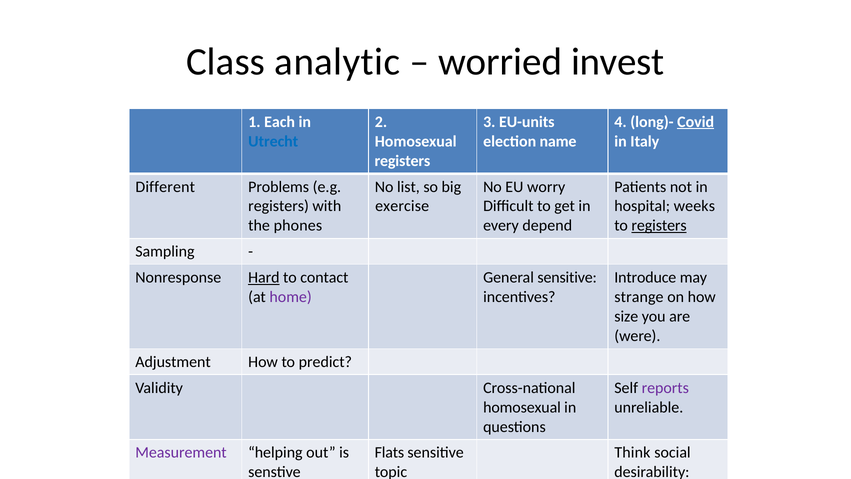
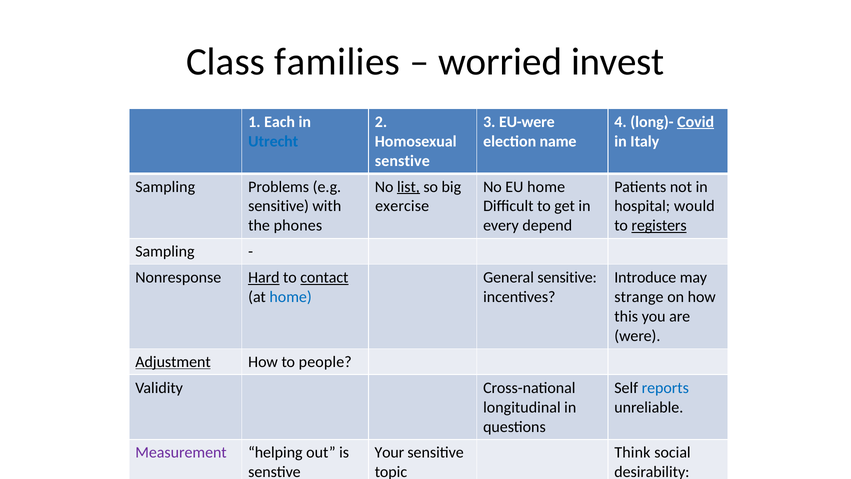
analytic: analytic -> families (337, 62)
EU-units: EU-units -> EU-were (527, 122)
registers: registers -> senstive (402, 161)
Different: Different -> Sampling (165, 187)
list underline: none -> present (408, 187)
EU worry: worry -> home (546, 187)
registers: registers -> sensitive (279, 206)
weeks: weeks -> would (694, 206)
contact underline: none -> present (324, 277)
home colour: purple -> blue (291, 297)
size: size -> this (626, 316)
Adjustment underline: none -> present (173, 362)
predict: predict -> people (325, 362)
reports colour: purple -> blue (665, 388)
homosexual: homosexual -> longitudinal (522, 407)
Flats: Flats -> Your (389, 452)
